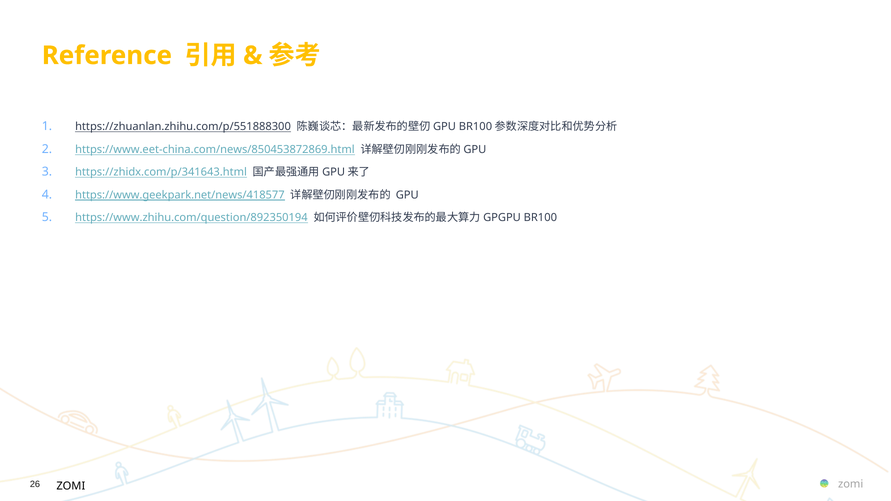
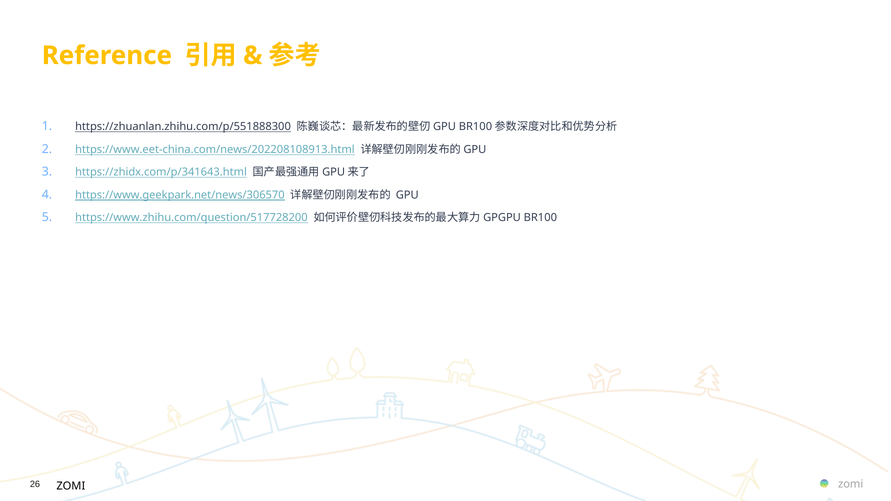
https://www.eet-china.com/news/850453872869.html: https://www.eet-china.com/news/850453872869.html -> https://www.eet-china.com/news/202208108913.html (215, 149)
https://www.geekpark.net/news/418577: https://www.geekpark.net/news/418577 -> https://www.geekpark.net/news/306570 (180, 195)
https://www.zhihu.com/question/892350194: https://www.zhihu.com/question/892350194 -> https://www.zhihu.com/question/517728200 (191, 218)
